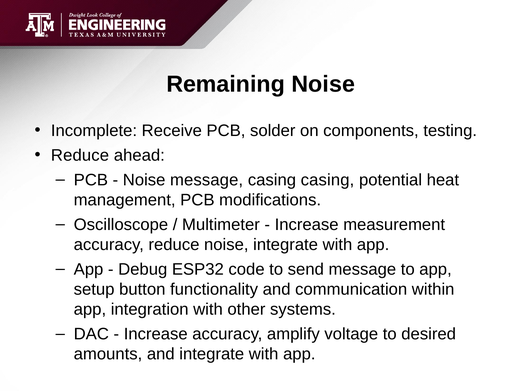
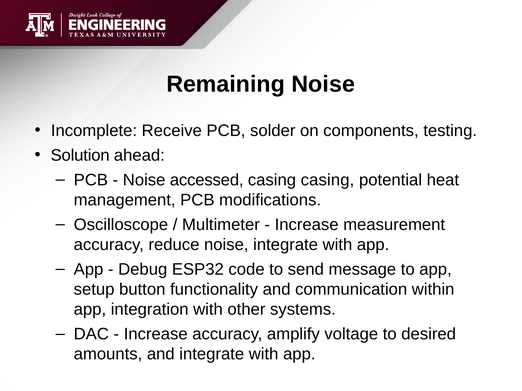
Reduce: Reduce -> Solution (80, 155)
Noise message: message -> accessed (207, 180)
